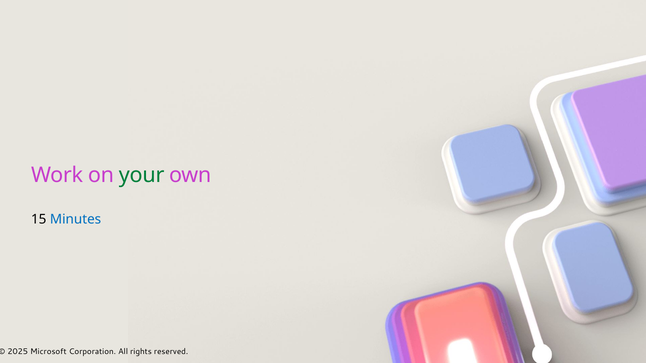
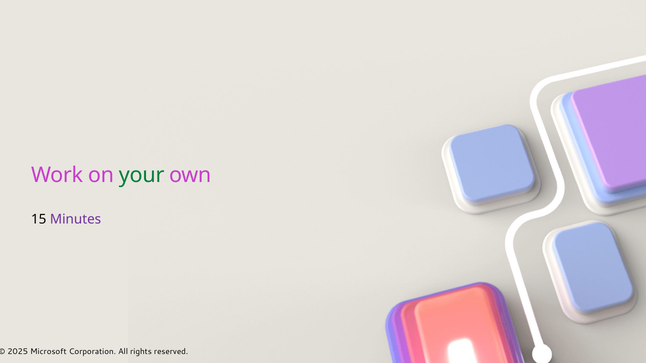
Minutes colour: blue -> purple (76, 220)
